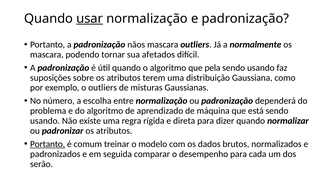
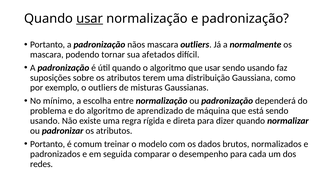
que pela: pela -> usar (212, 68)
número: número -> mínimo (59, 101)
Portanto underline: present -> none (48, 144)
serão: serão -> redes (41, 164)
